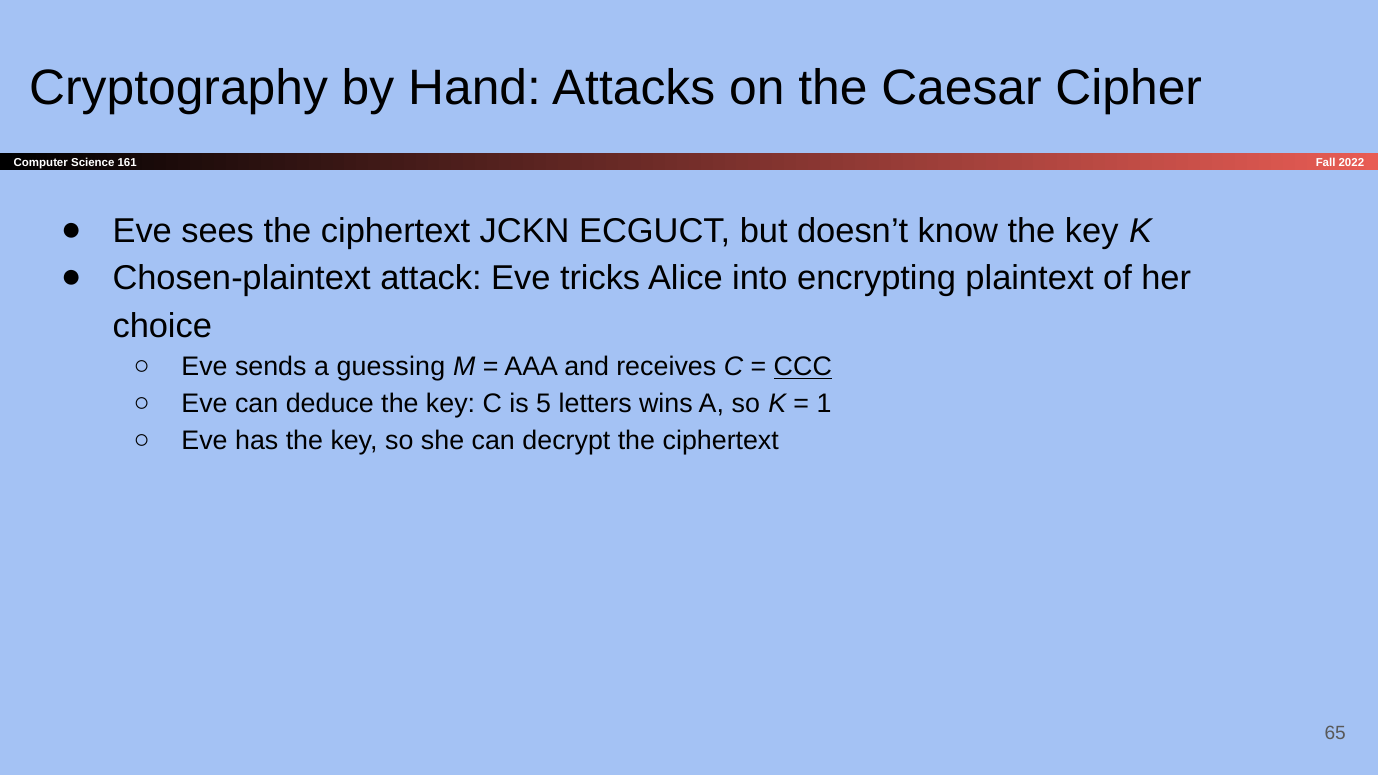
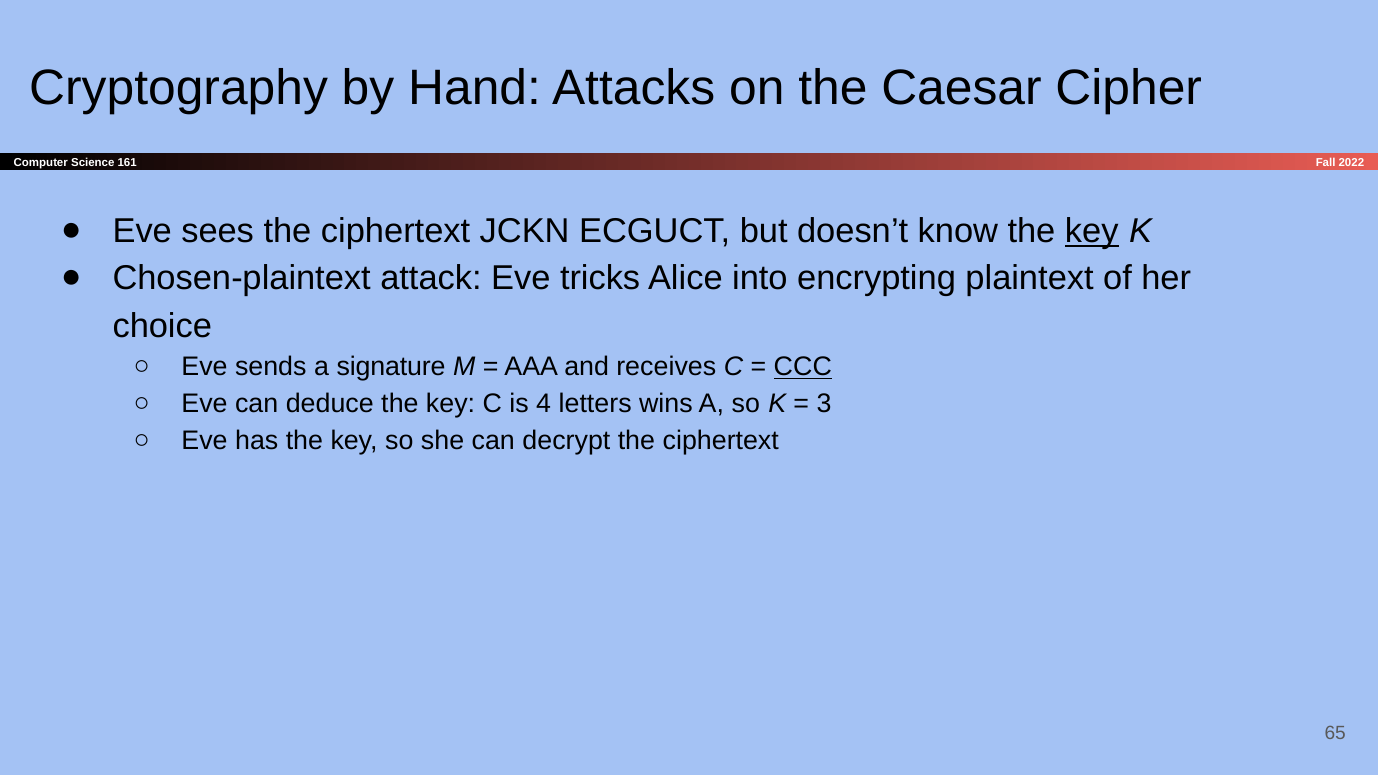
key underline: none -> present (1092, 231)
guessing: guessing -> signature (391, 367)
5: 5 -> 4 (544, 404)
1: 1 -> 3 (824, 404)
